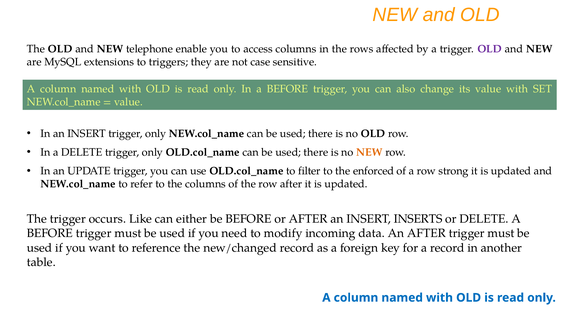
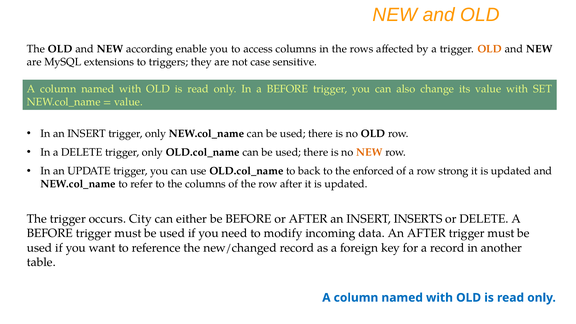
telephone: telephone -> according (150, 49)
OLD colour: purple -> orange (490, 49)
filter: filter -> back (309, 171)
Like: Like -> City (140, 219)
